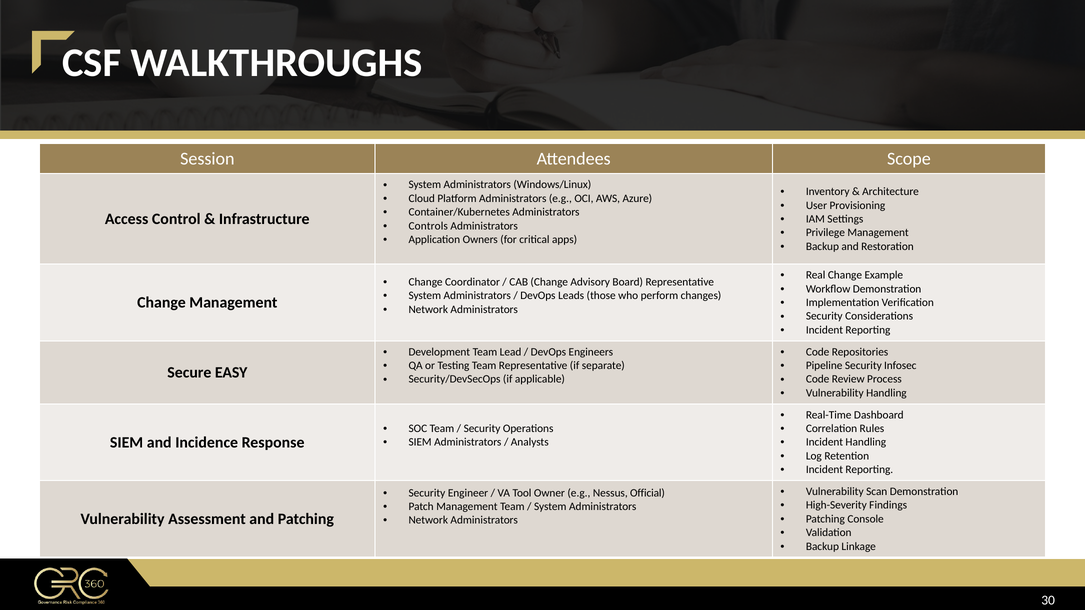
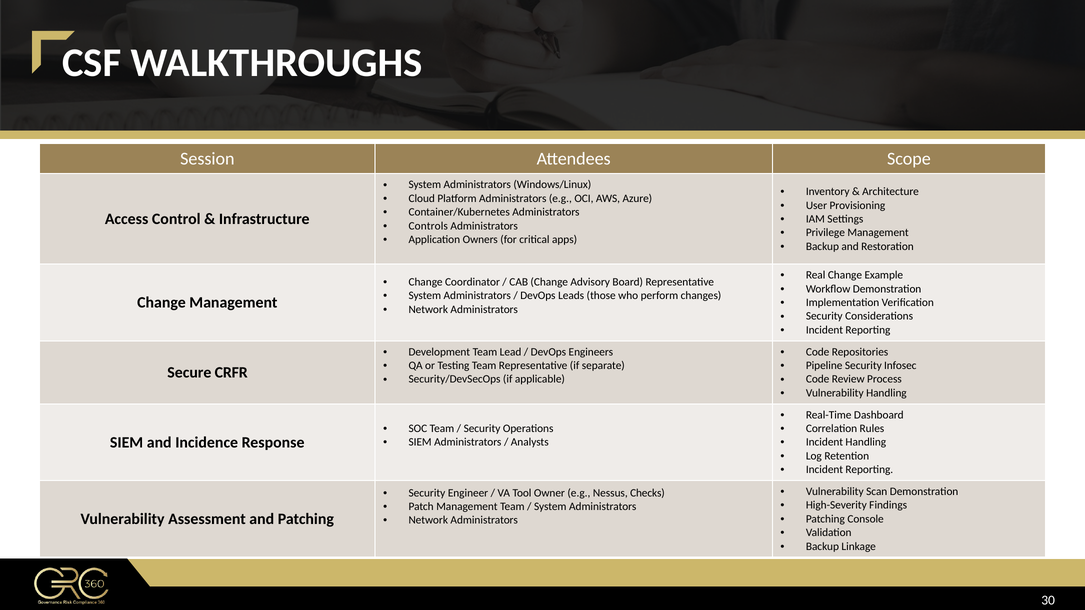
EASY: EASY -> CRFR (231, 373)
Official: Official -> Checks (647, 493)
